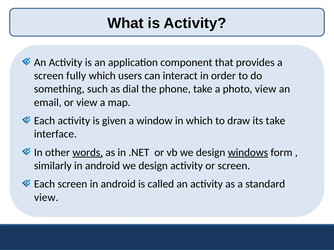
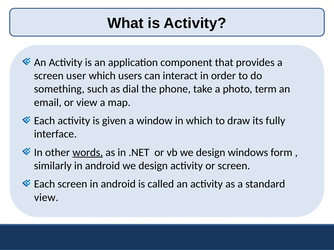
screen fully: fully -> user (76, 76)
view: view -> term (266, 89)
take: take -> fully (275, 121)
windows underline: present -> none (248, 153)
